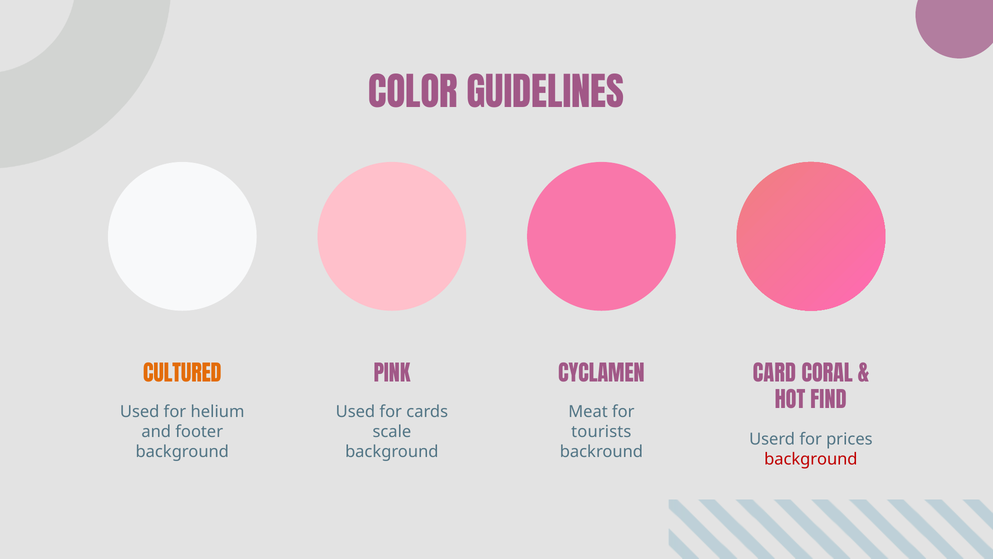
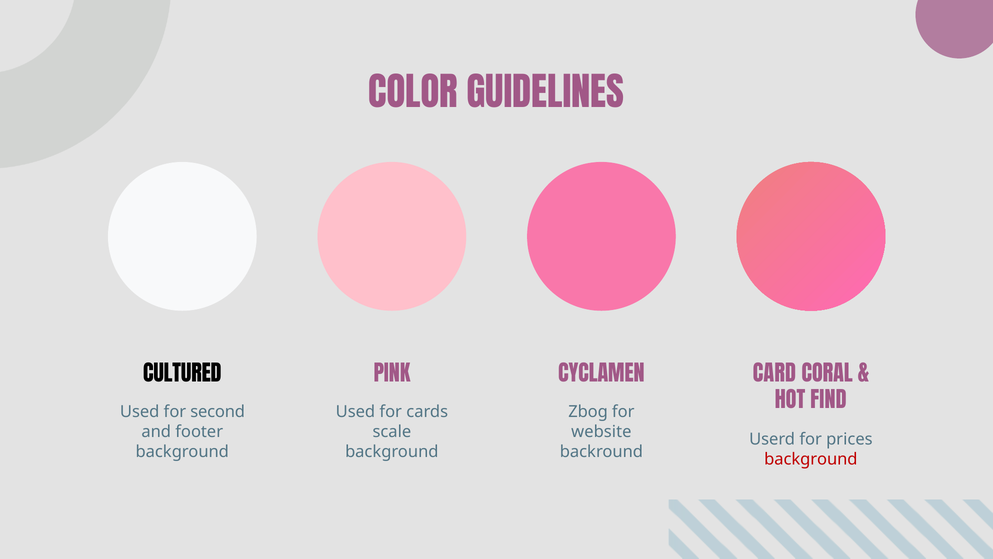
CULTURED colour: orange -> black (182, 374)
helium: helium -> second (218, 412)
Meat: Meat -> Zbog (588, 412)
tourists: tourists -> website (601, 431)
